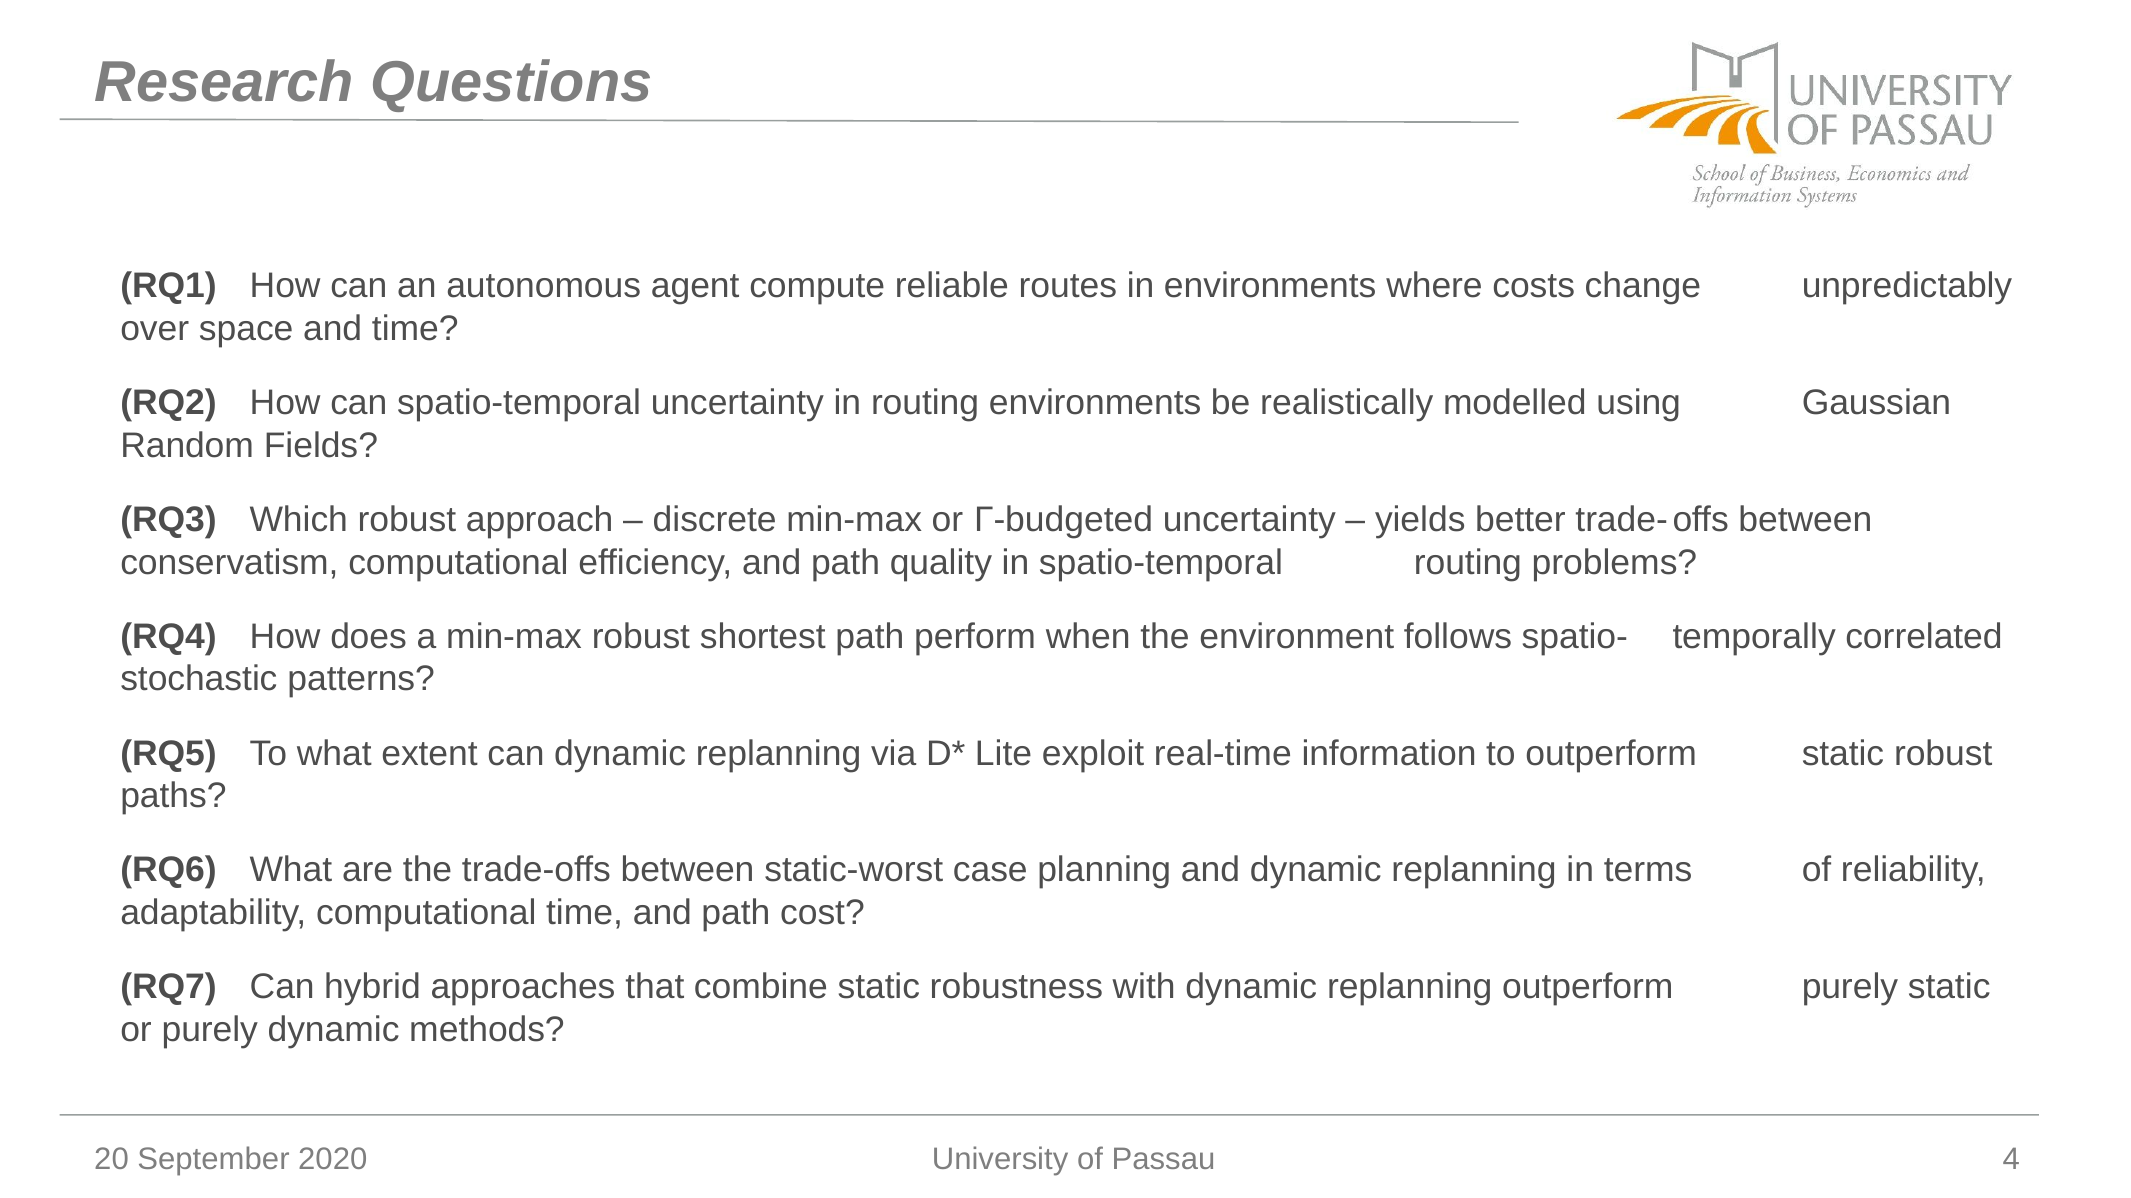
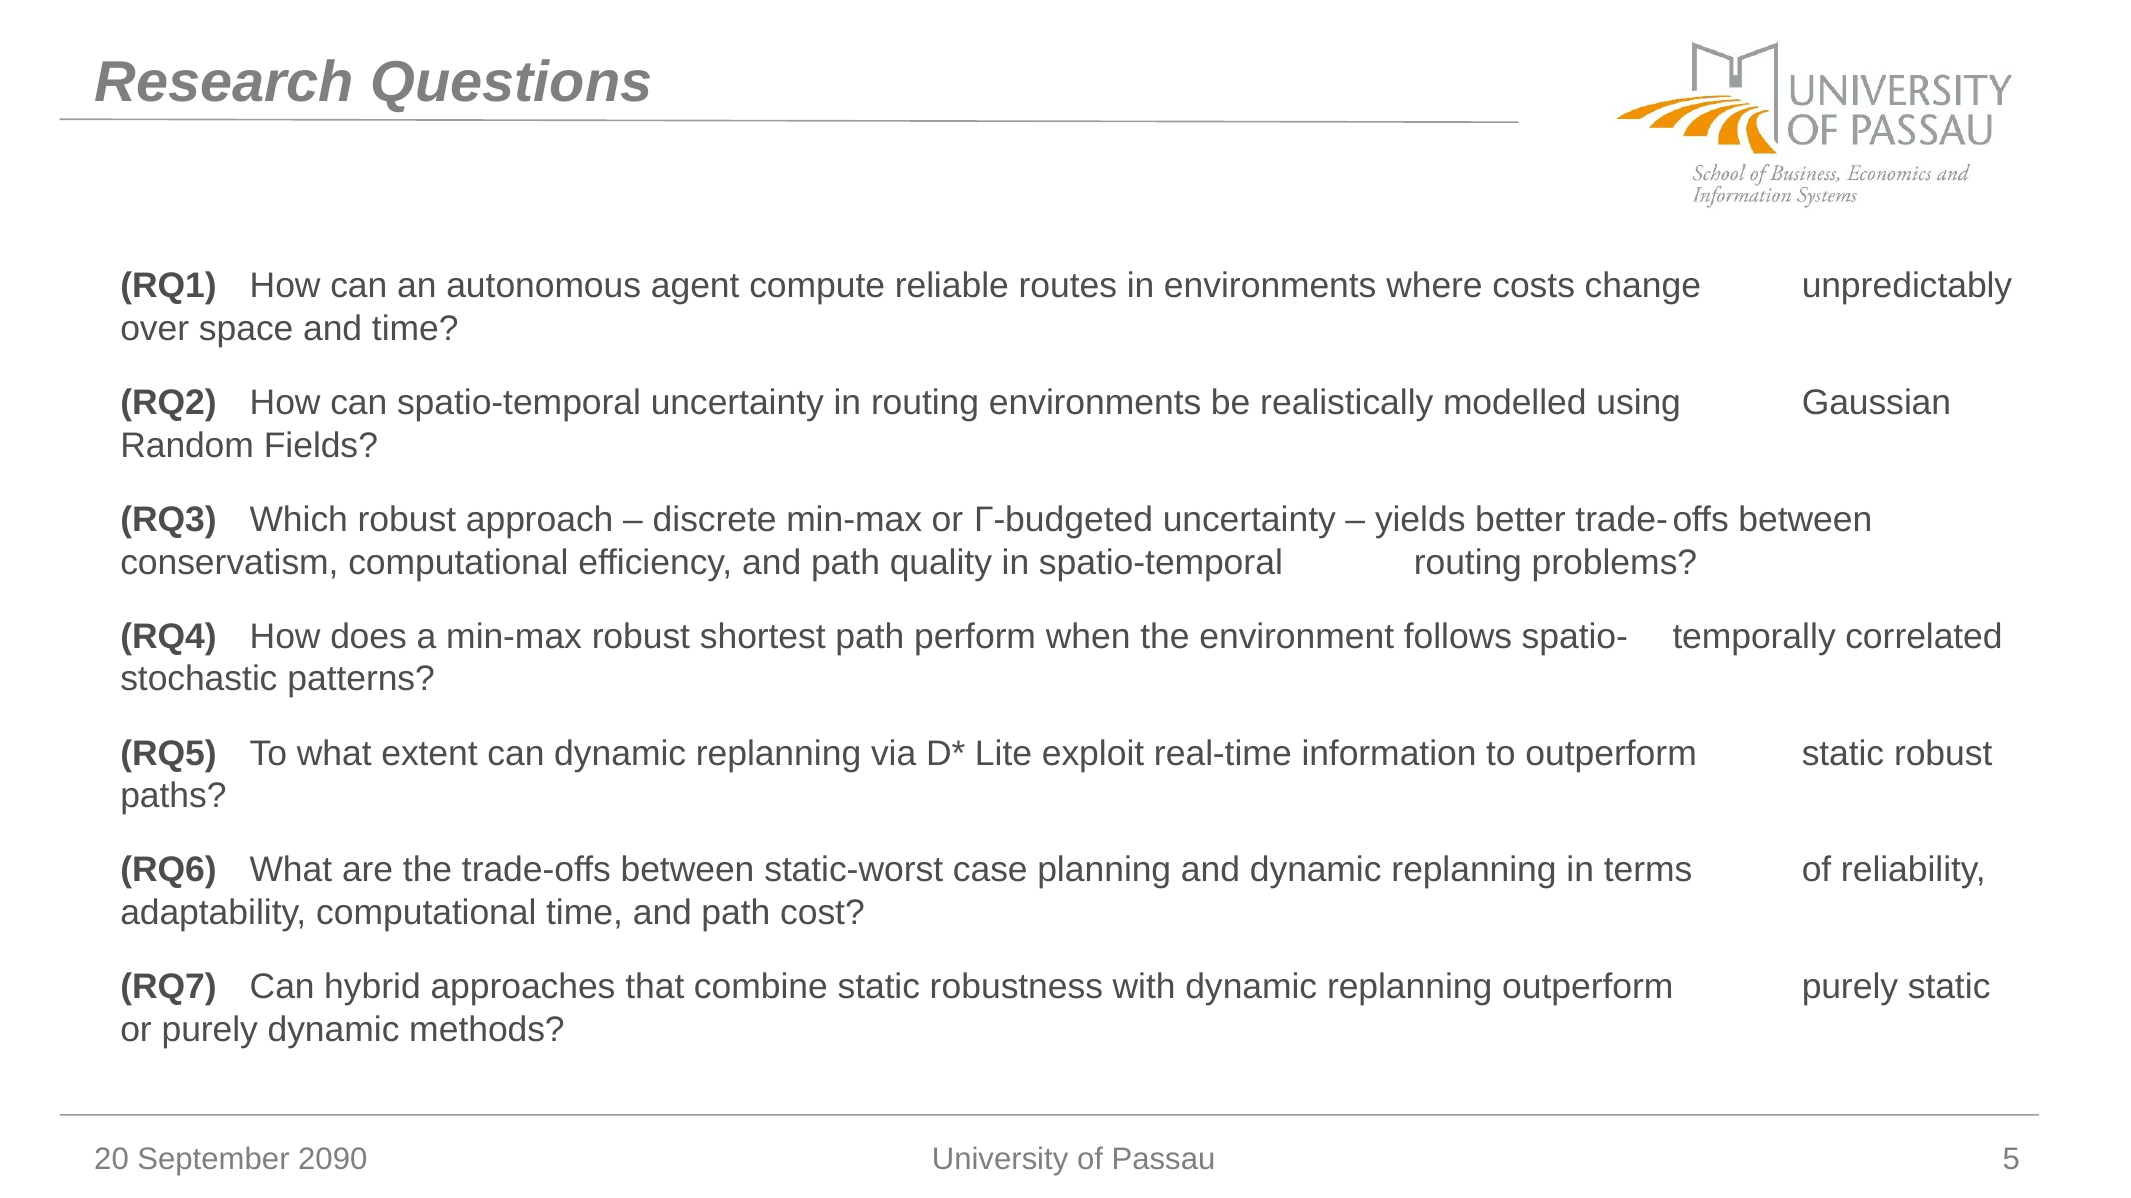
2020: 2020 -> 2090 (333, 1160)
4: 4 -> 5 (2011, 1160)
